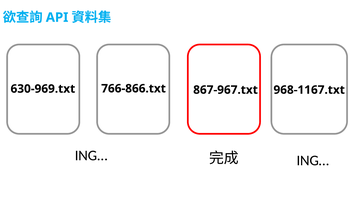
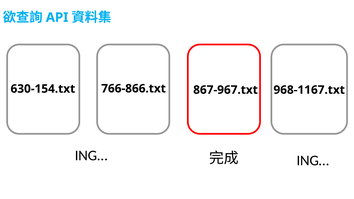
630-969.txt: 630-969.txt -> 630-154.txt (43, 89)
